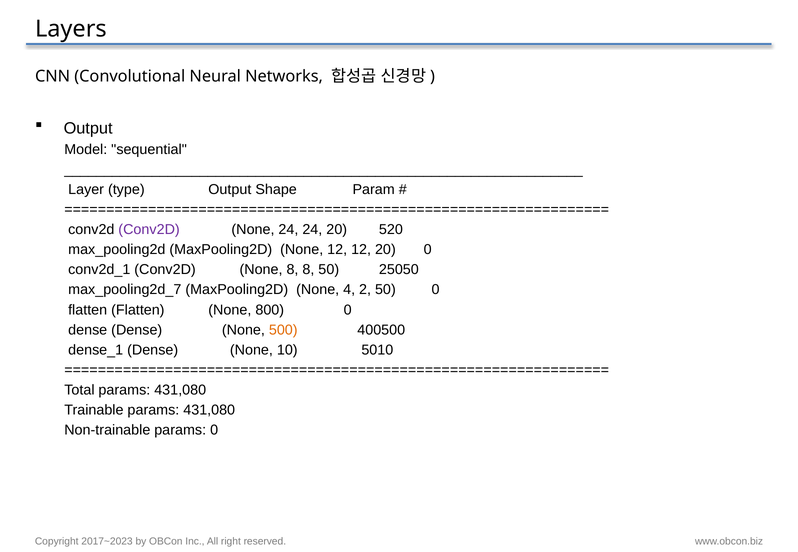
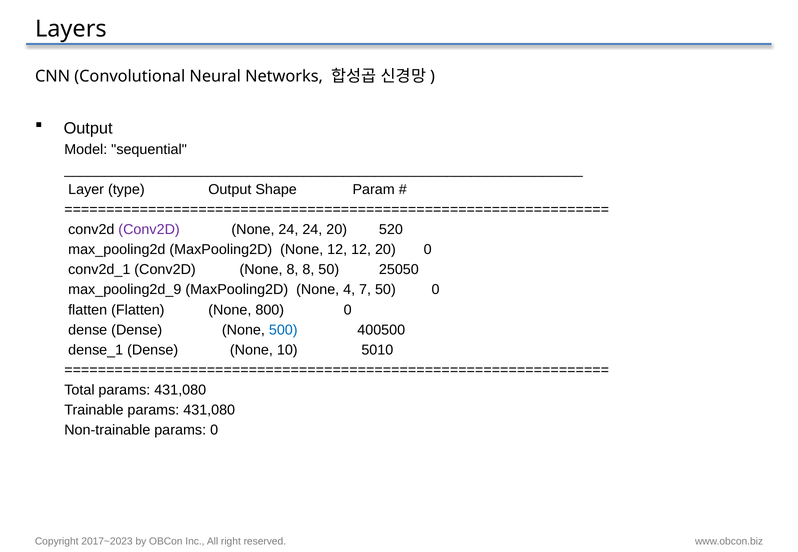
max_pooling2d_7: max_pooling2d_7 -> max_pooling2d_9 (125, 290)
2: 2 -> 7 (365, 290)
500 colour: orange -> blue (283, 330)
